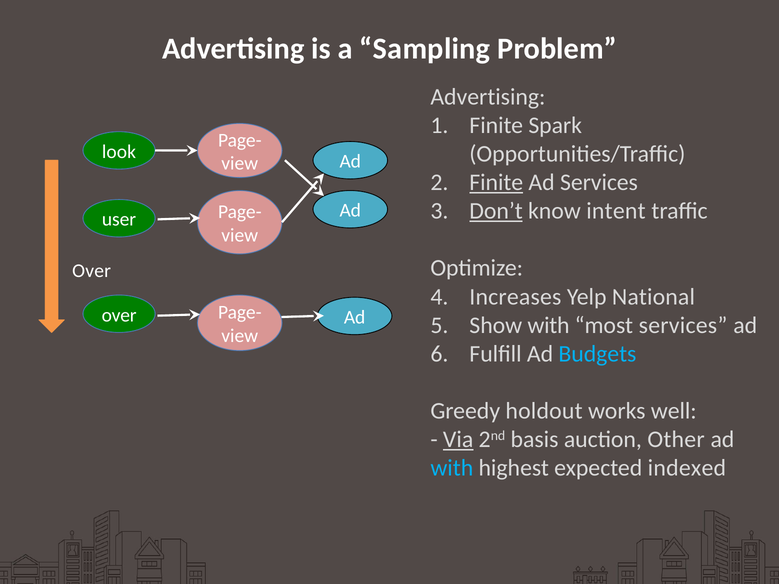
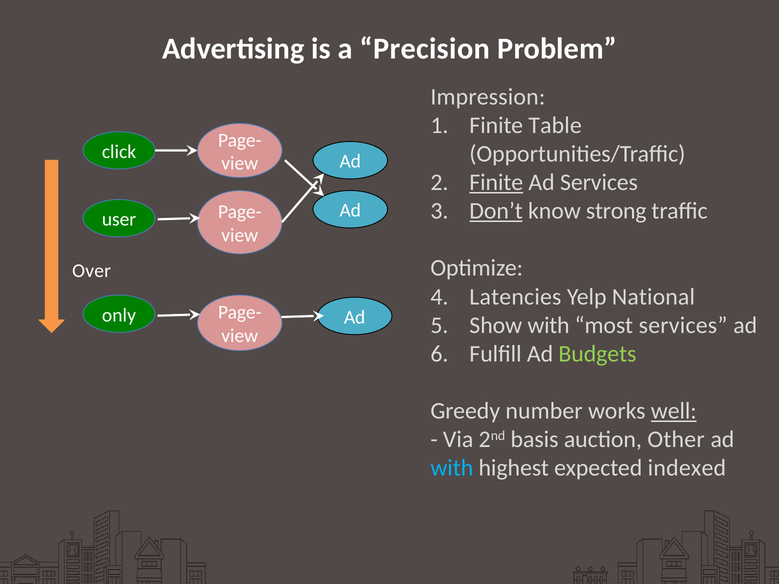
Sampling: Sampling -> Precision (425, 49)
Advertising: Advertising -> Impression (488, 97)
Spark: Spark -> Table (555, 125)
look: look -> click (119, 152)
intent: intent -> strong (616, 211)
Increases: Increases -> Latencies (515, 297)
over: over -> only (119, 315)
Budgets colour: light blue -> light green (597, 354)
holdout: holdout -> number (544, 411)
well underline: none -> present (674, 411)
Via underline: present -> none (458, 440)
